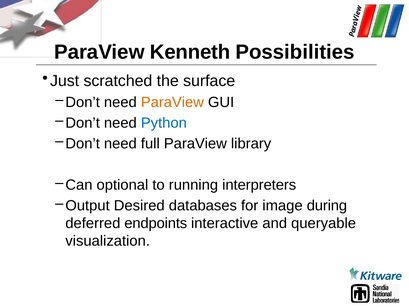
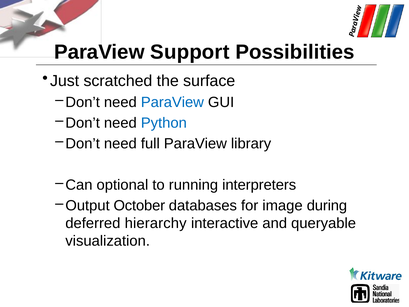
Kenneth: Kenneth -> Support (190, 52)
ParaView colour: orange -> blue (172, 102)
Desired: Desired -> October (139, 205)
endpoints: endpoints -> hierarchy (156, 223)
